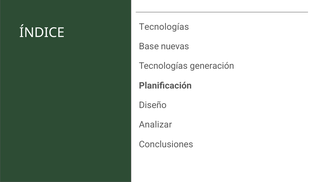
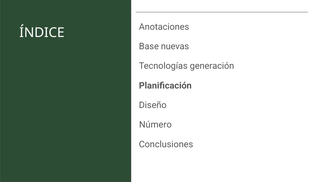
Tecnologías: Tecnologías -> Anotaciones (164, 27)
Analizar: Analizar -> Número (155, 125)
